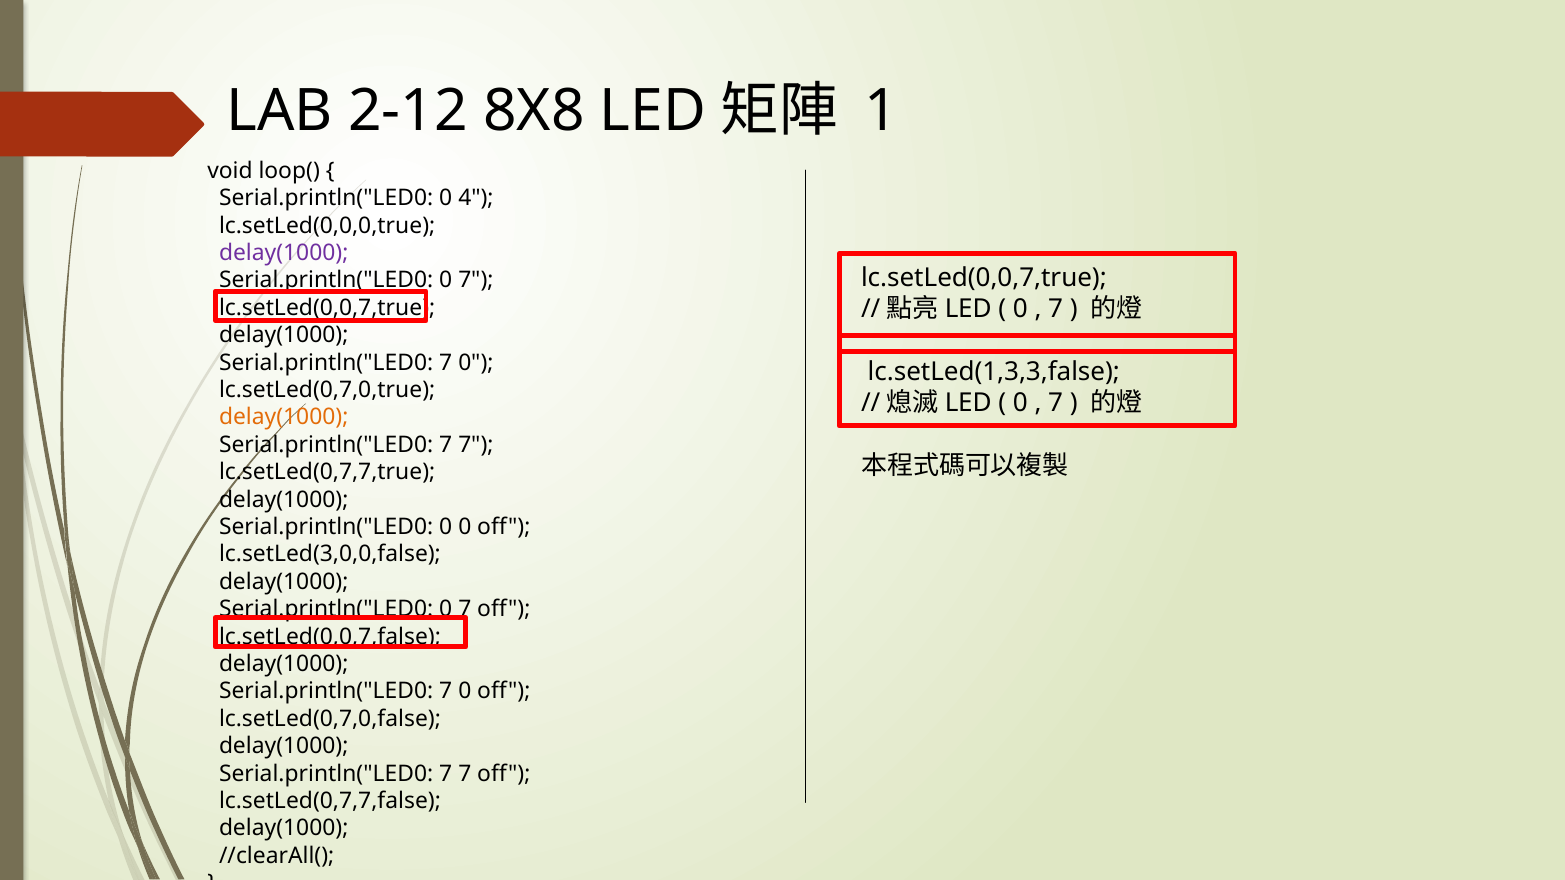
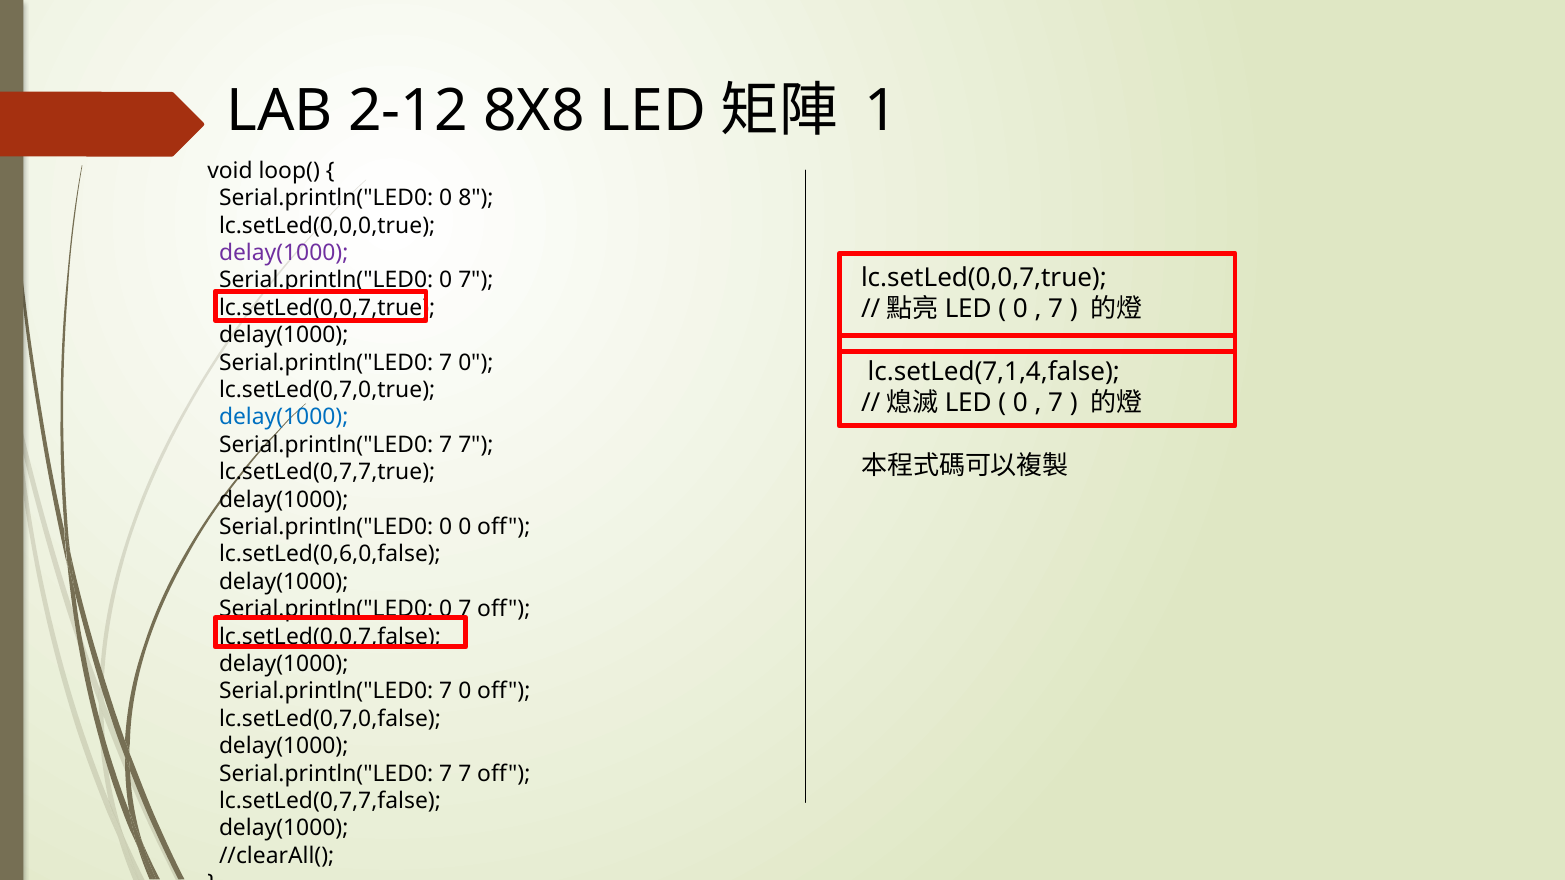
4: 4 -> 8 (476, 198)
lc.setLed(1,3,3,false: lc.setLed(1,3,3,false -> lc.setLed(7,1,4,false (994, 372)
delay(1000 colour: orange -> blue (284, 418)
lc.setLed(3,0,0,false: lc.setLed(3,0,0,false -> lc.setLed(0,6,0,false (330, 555)
